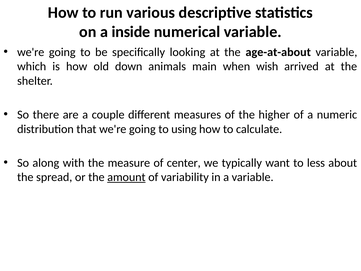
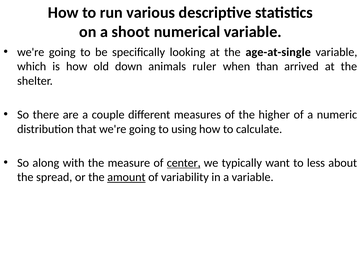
inside: inside -> shoot (131, 32)
age-at-about: age-at-about -> age-at-single (278, 52)
main: main -> ruler (204, 66)
wish: wish -> than (267, 66)
center underline: none -> present (184, 163)
